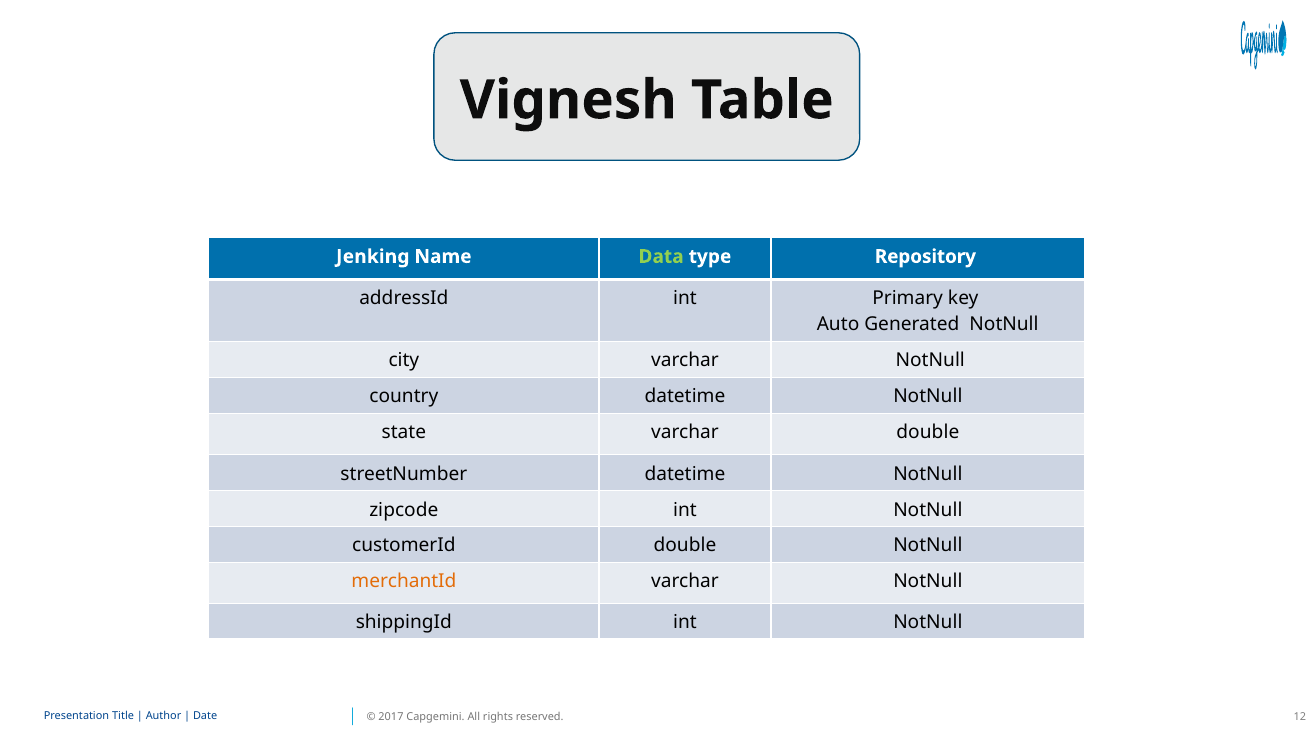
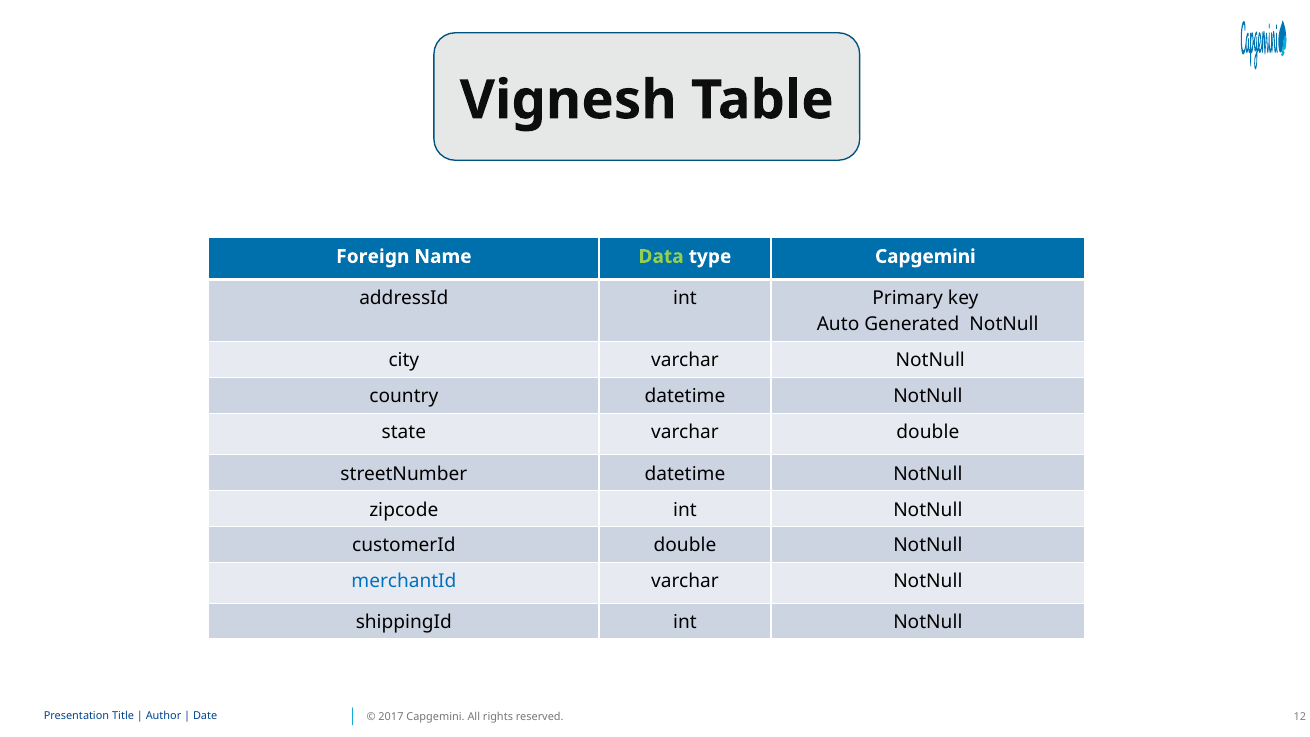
Jenking: Jenking -> Foreign (373, 256)
type Repository: Repository -> Capgemini (925, 256)
merchantId colour: orange -> blue (404, 581)
